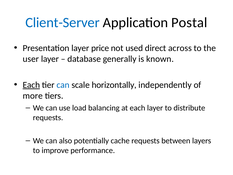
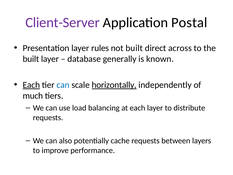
Client-Server colour: blue -> purple (62, 23)
price: price -> rules (100, 48)
not used: used -> built (134, 48)
user: user -> built (31, 59)
horizontally underline: none -> present (114, 85)
more: more -> much (33, 96)
